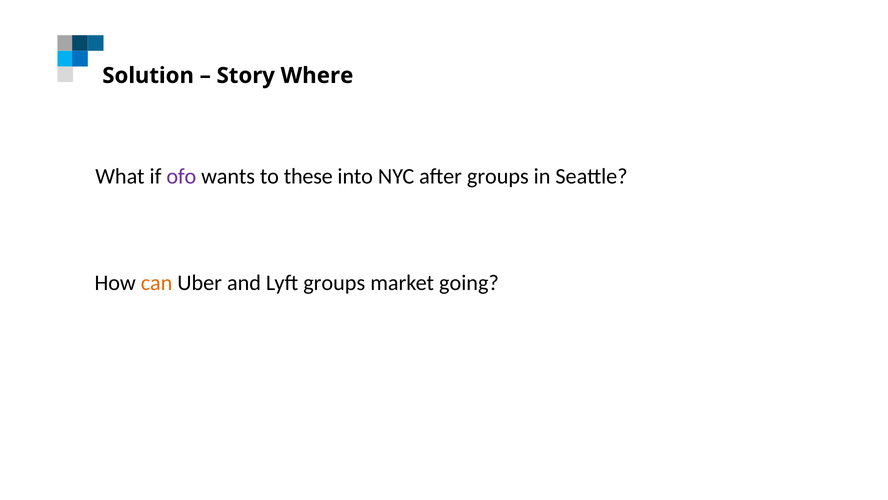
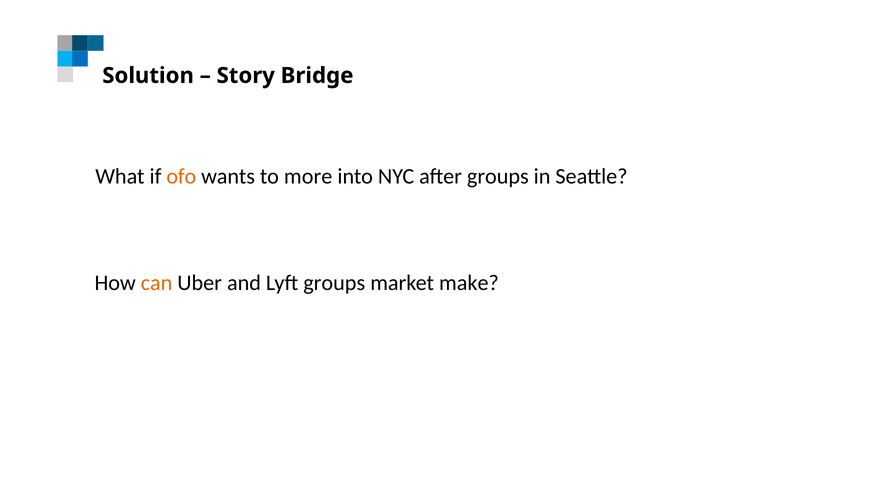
Where: Where -> Bridge (317, 76)
ofo colour: purple -> orange (181, 176)
these: these -> more (308, 176)
going: going -> make (469, 283)
